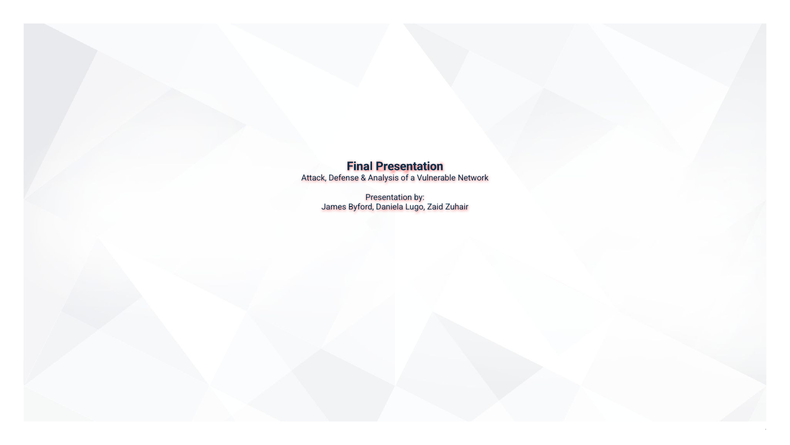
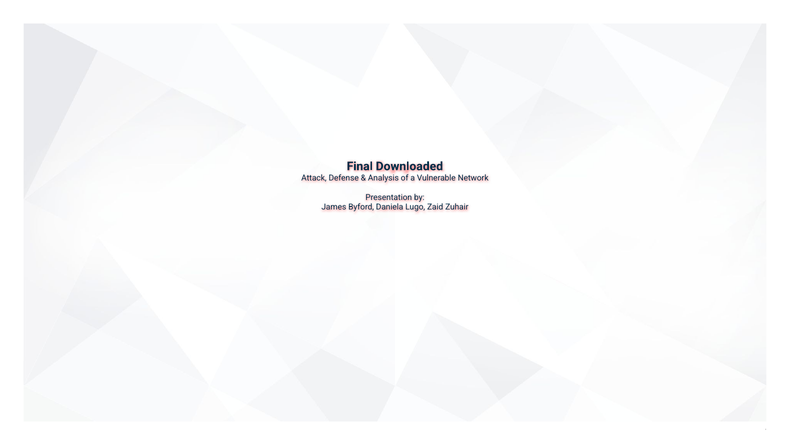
Final Presentation: Presentation -> Downloaded (409, 166)
